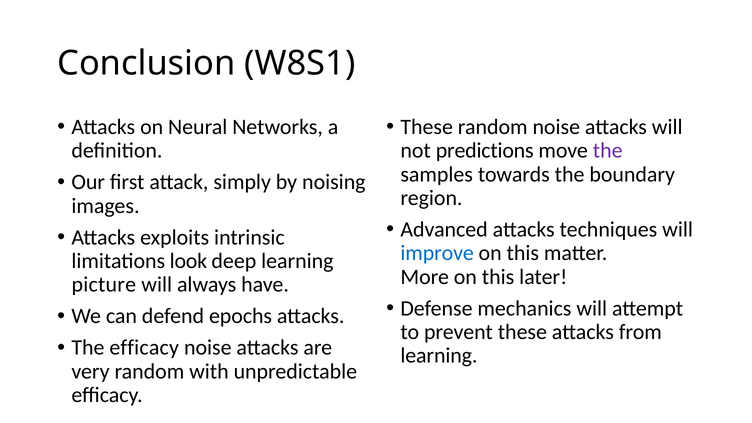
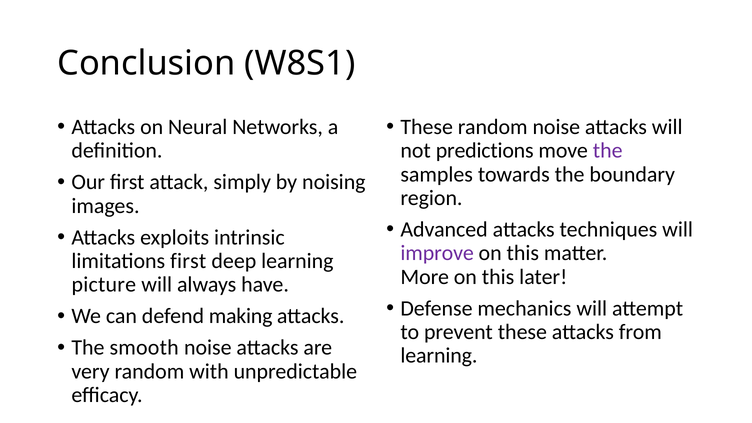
improve colour: blue -> purple (437, 253)
limitations look: look -> first (188, 261)
epochs: epochs -> making (241, 316)
The efficacy: efficacy -> smooth (144, 348)
